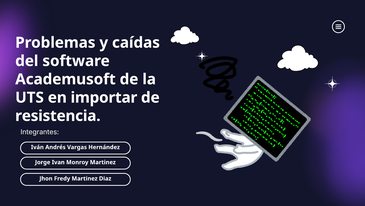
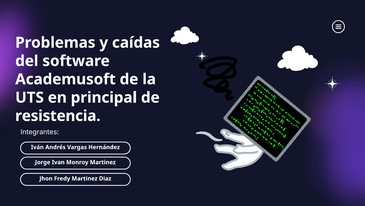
importar: importar -> principal (104, 97)
